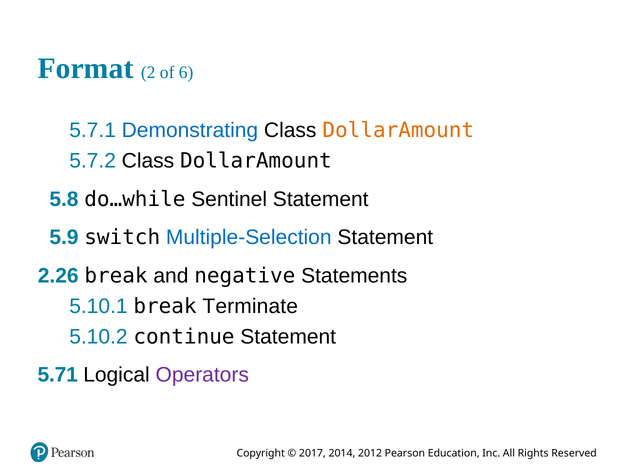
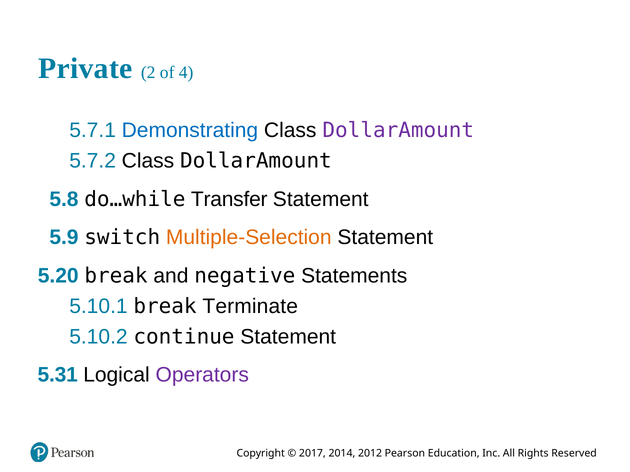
Format: Format -> Private (85, 68)
6: 6 -> 4 (186, 72)
DollarAmount colour: orange -> purple (398, 131)
Sentinel: Sentinel -> Transfer (229, 199)
Multiple-Selection colour: blue -> orange (249, 238)
2.26: 2.26 -> 5.20 (58, 276)
5.71: 5.71 -> 5.31 (58, 375)
